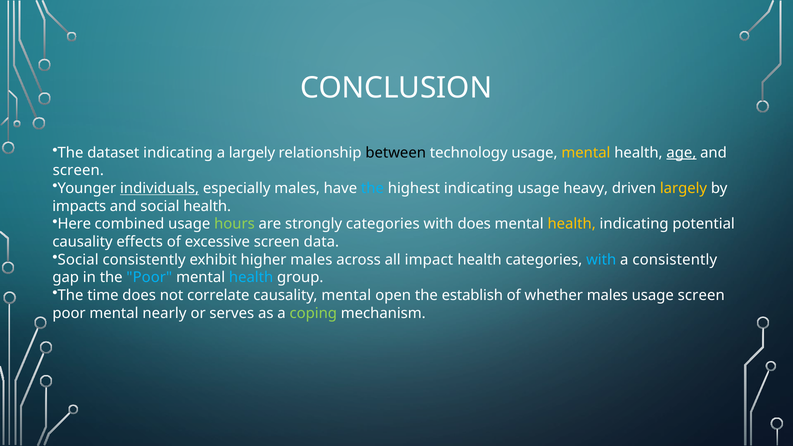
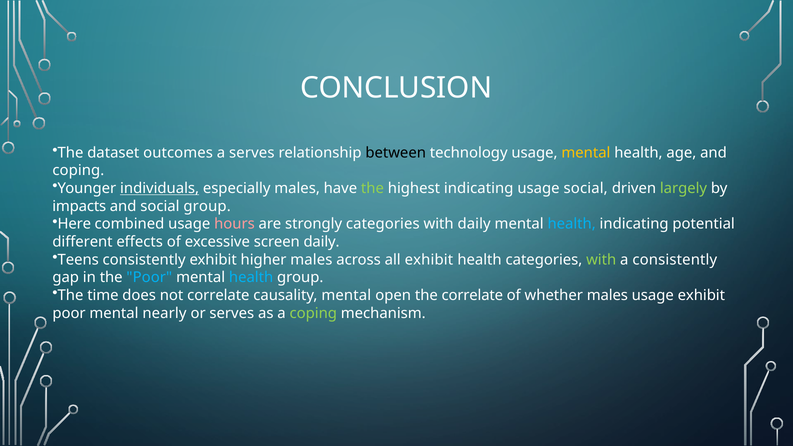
dataset indicating: indicating -> outcomes (178, 153)
a largely: largely -> serves (252, 153)
age underline: present -> none (681, 153)
screen: screen -> coping (78, 171)
the colour: light blue -> light green (372, 188)
usage heavy: heavy -> social (586, 188)
largely colour: yellow -> light green (683, 188)
social health: health -> group (207, 206)
hours colour: light green -> pink (234, 224)
with does: does -> daily (474, 224)
health colour: yellow -> light blue (572, 224)
causality: causality -> different (82, 242)
screen data: data -> daily (321, 242)
Social: Social -> Teens (78, 260)
all impact: impact -> exhibit (429, 260)
with colour: light blue -> light green (601, 260)
the establish: establish -> correlate (472, 295)
usage screen: screen -> exhibit (701, 295)
